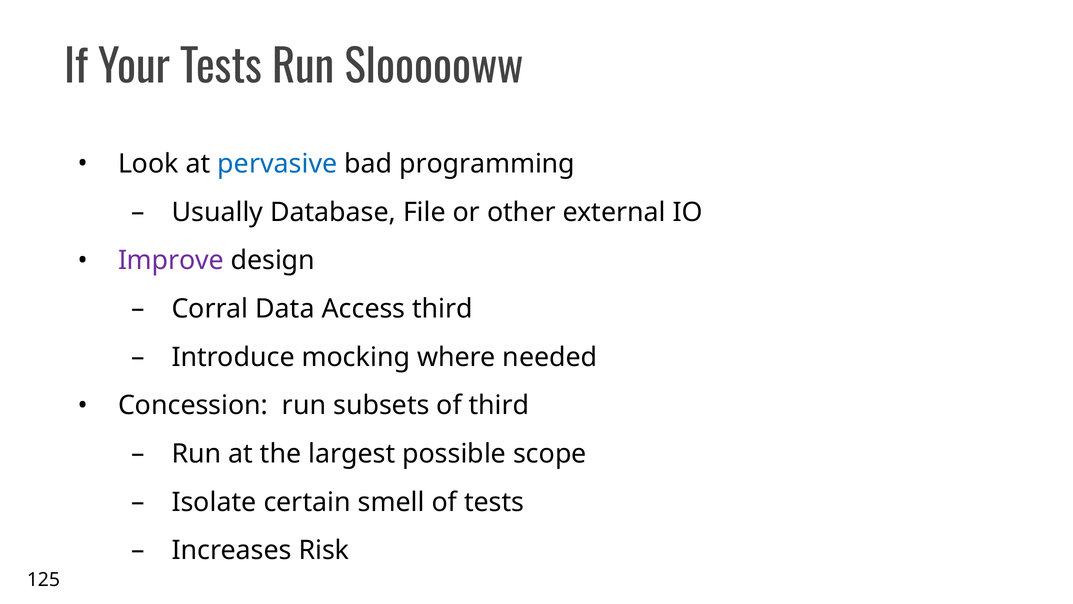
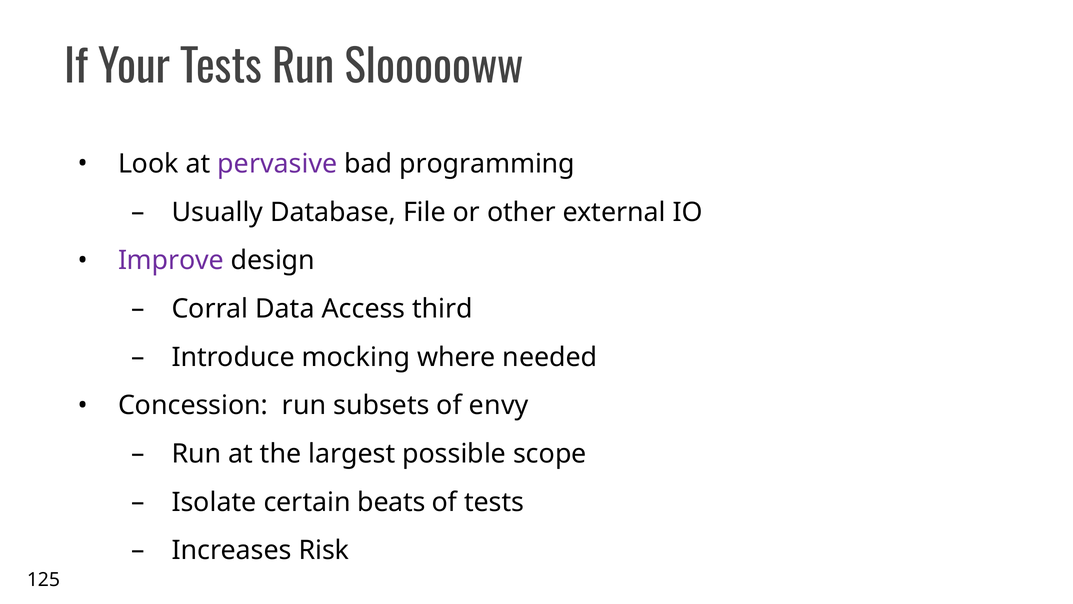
pervasive colour: blue -> purple (277, 164)
of third: third -> envy (499, 405)
smell: smell -> beats (391, 502)
